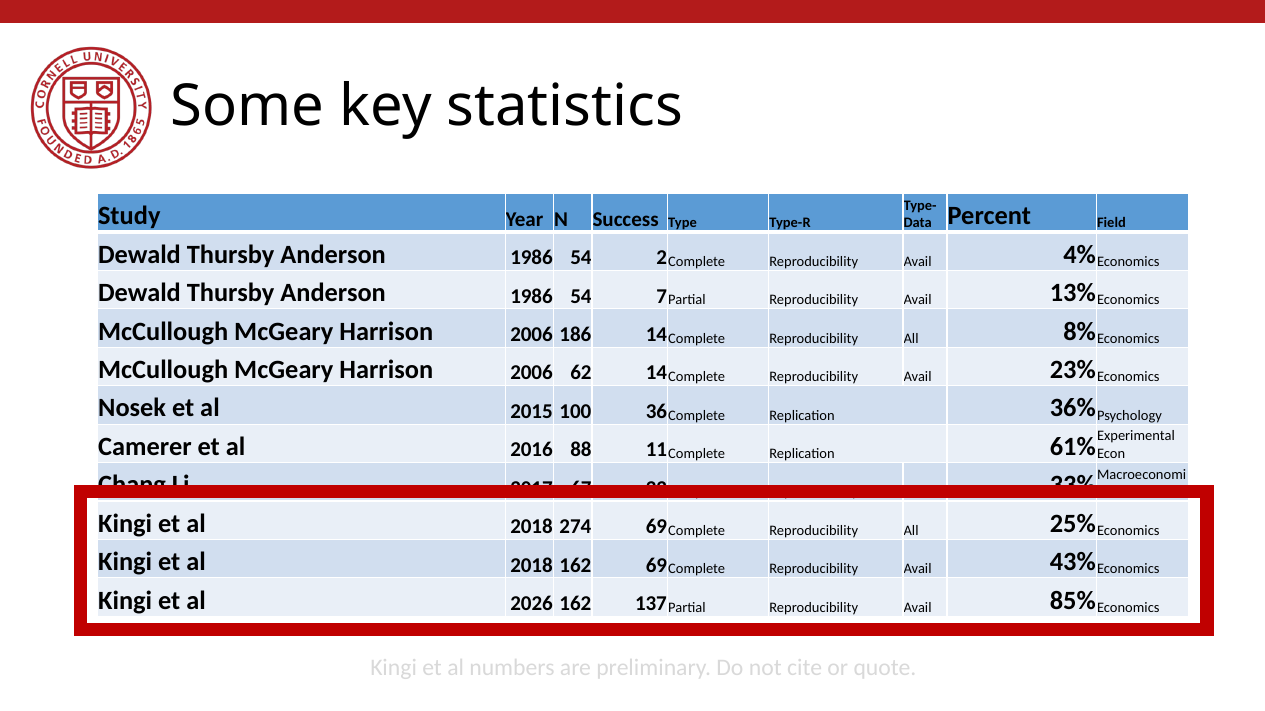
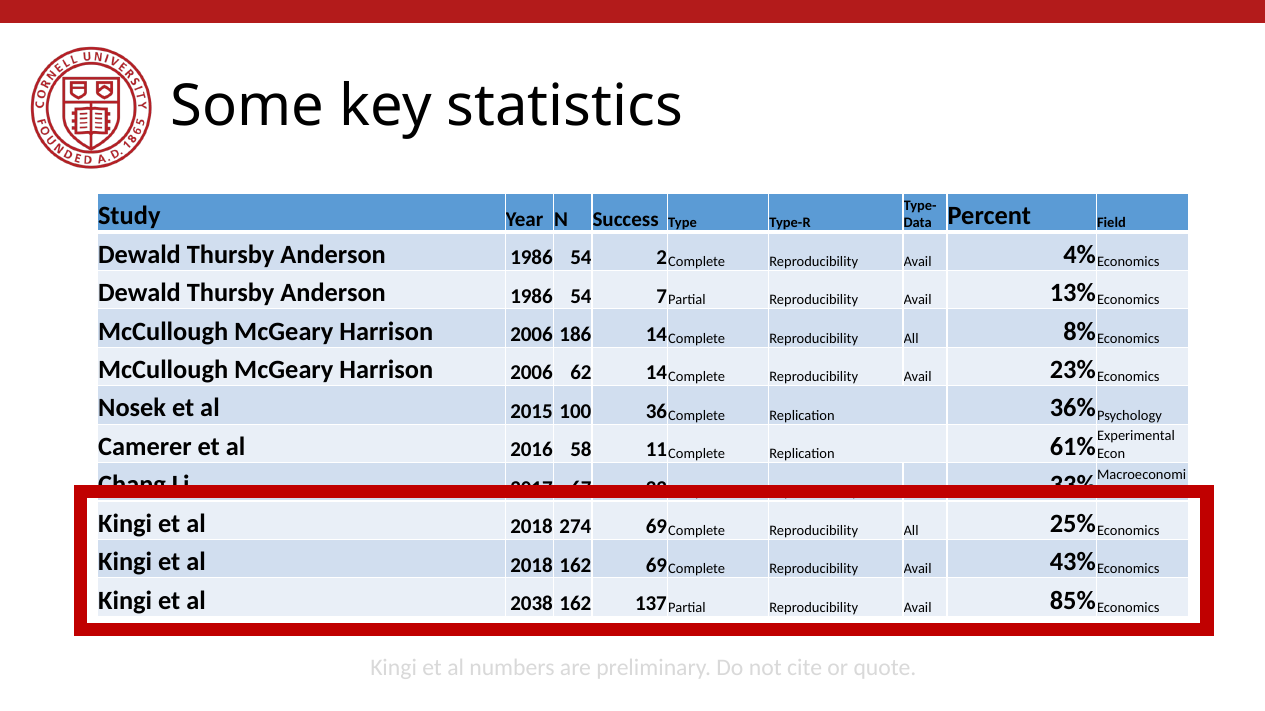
88: 88 -> 58 (581, 450)
2026: 2026 -> 2038 (532, 604)
